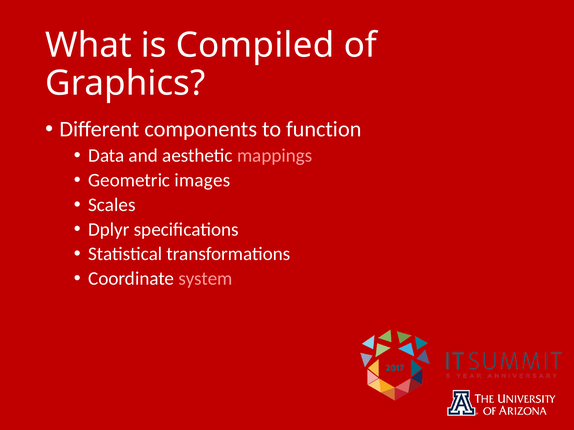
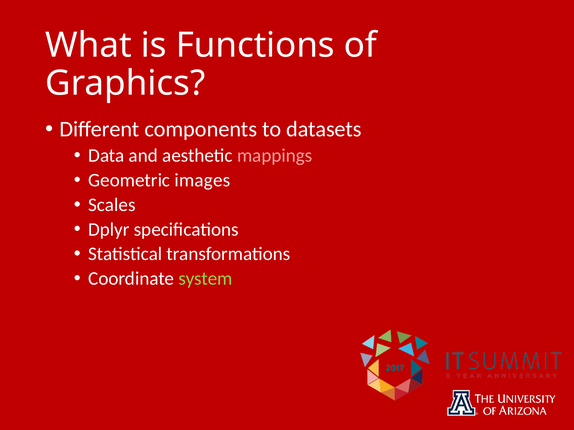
Compiled: Compiled -> Functions (255, 45)
function: function -> datasets (324, 129)
system colour: pink -> light green (205, 279)
